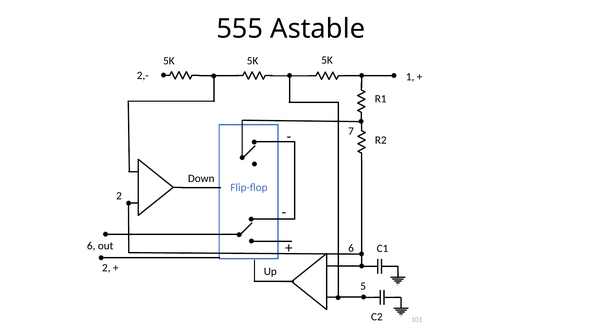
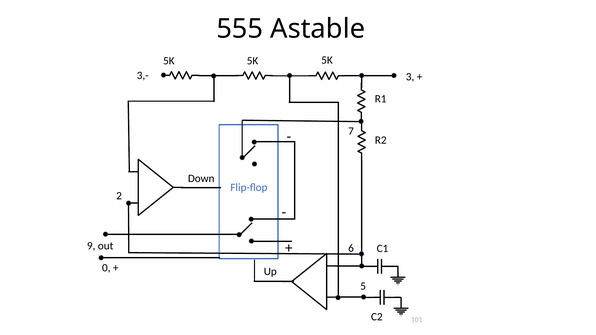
2,-: 2,- -> 3,- (143, 76)
1: 1 -> 3 (410, 77)
6: 6 -> 9 (91, 246)
2: 2 -> 0 (106, 268)
